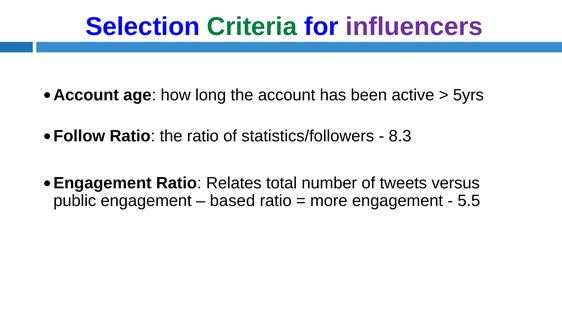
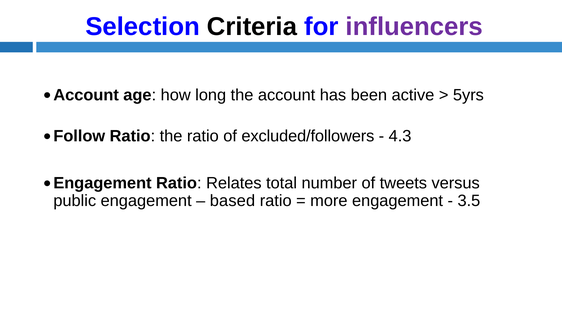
Criteria colour: green -> black (252, 27)
statistics/followers: statistics/followers -> excluded/followers (308, 136)
8.3: 8.3 -> 4.3 (400, 136)
5.5: 5.5 -> 3.5 (469, 201)
